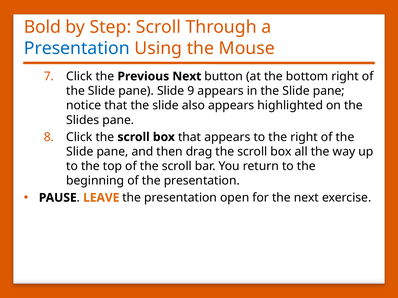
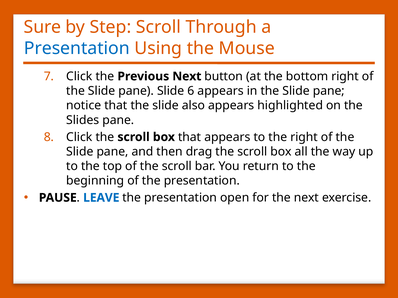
Bold: Bold -> Sure (42, 27)
9: 9 -> 6 (191, 91)
LEAVE colour: orange -> blue (101, 198)
